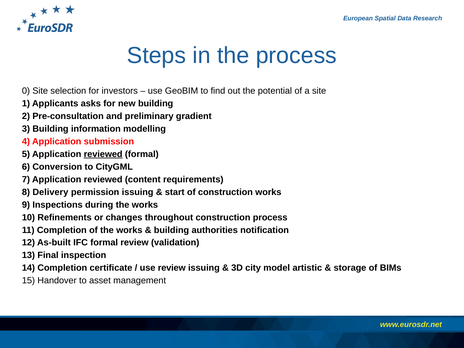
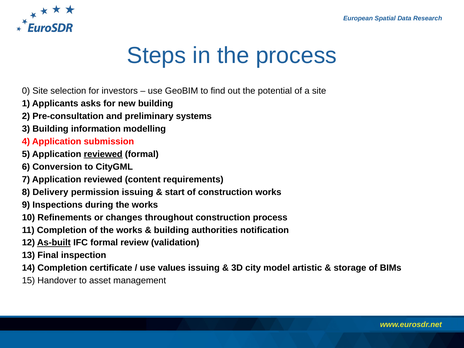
gradient: gradient -> systems (194, 116)
As-built underline: none -> present (54, 243)
use review: review -> values (172, 268)
